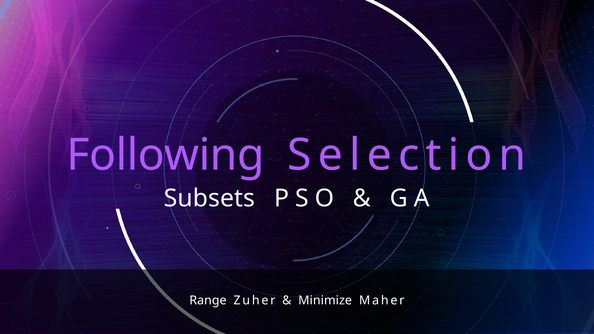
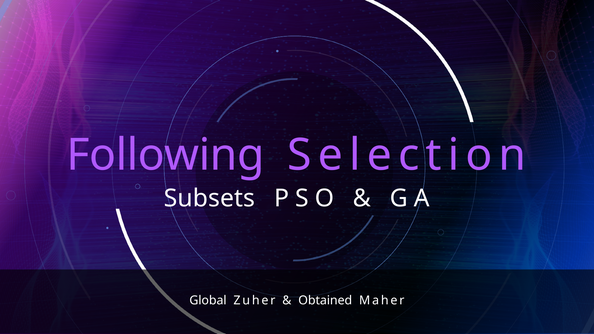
Range: Range -> Global (208, 300)
Minimize: Minimize -> Obtained (325, 300)
